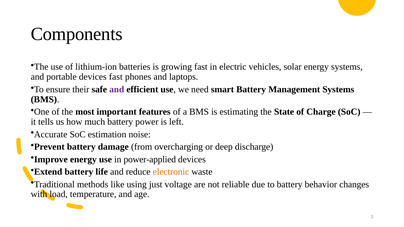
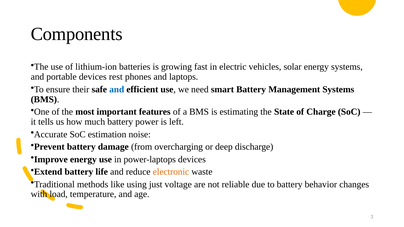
devices fast: fast -> rest (116, 77)
and colour: purple -> blue (117, 89)
power-applied: power-applied -> power-laptops (150, 159)
